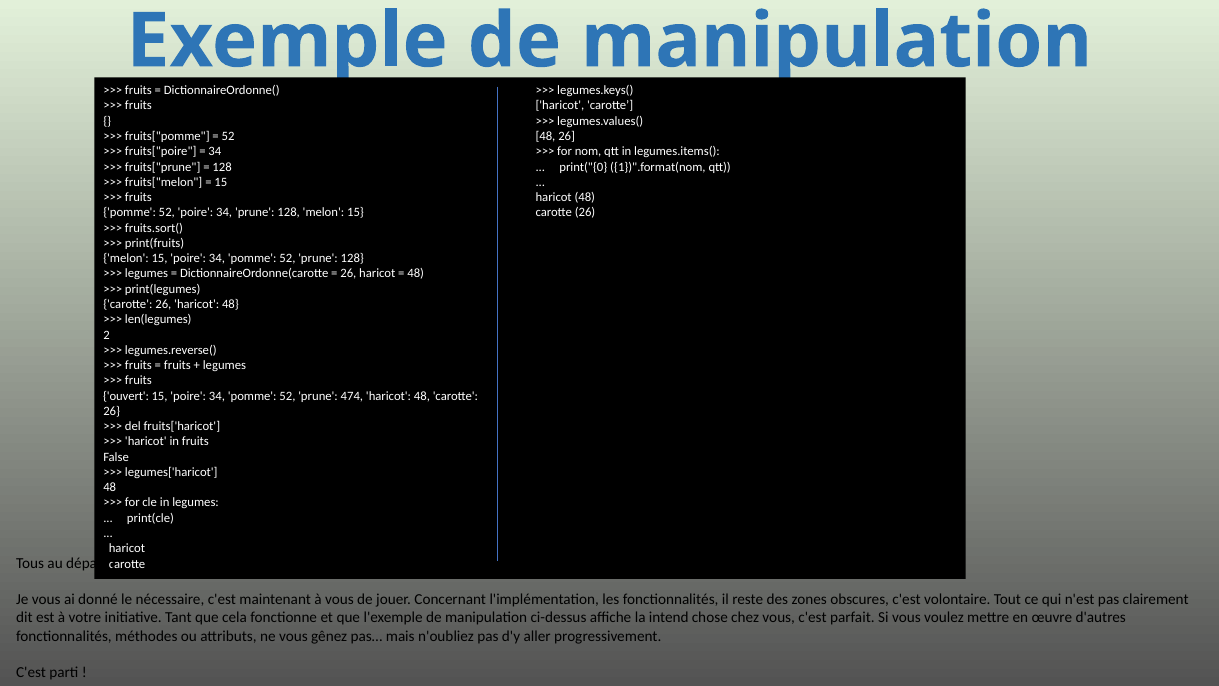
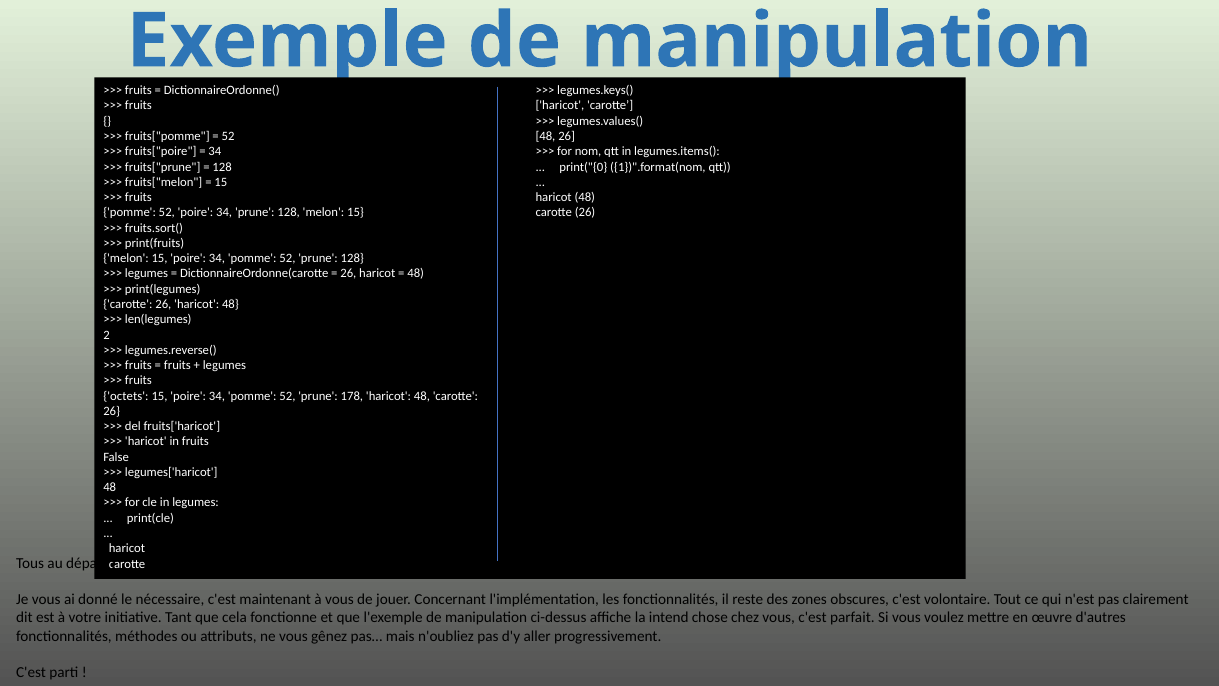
ouvert: ouvert -> octets (126, 396)
474: 474 -> 178 (352, 396)
